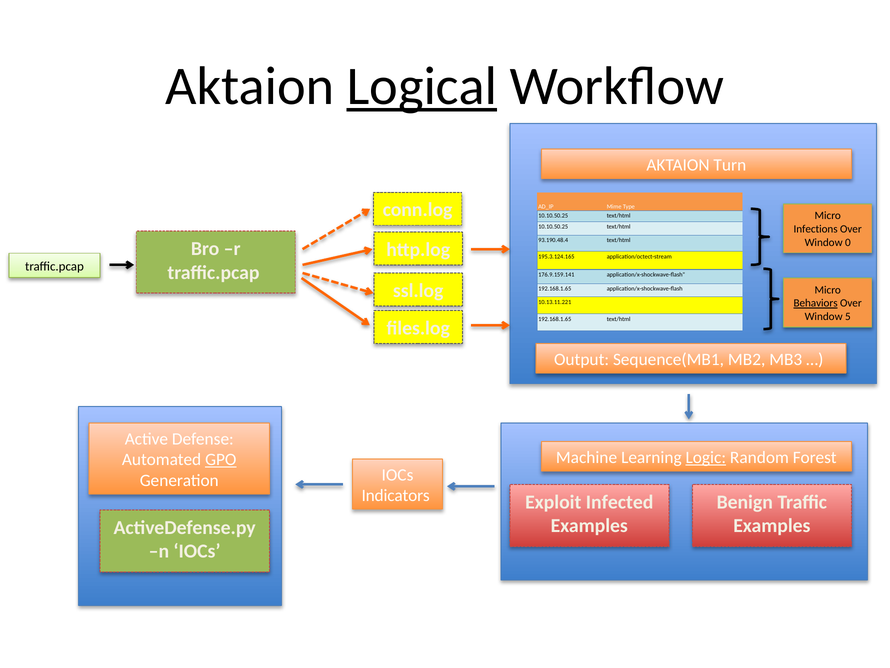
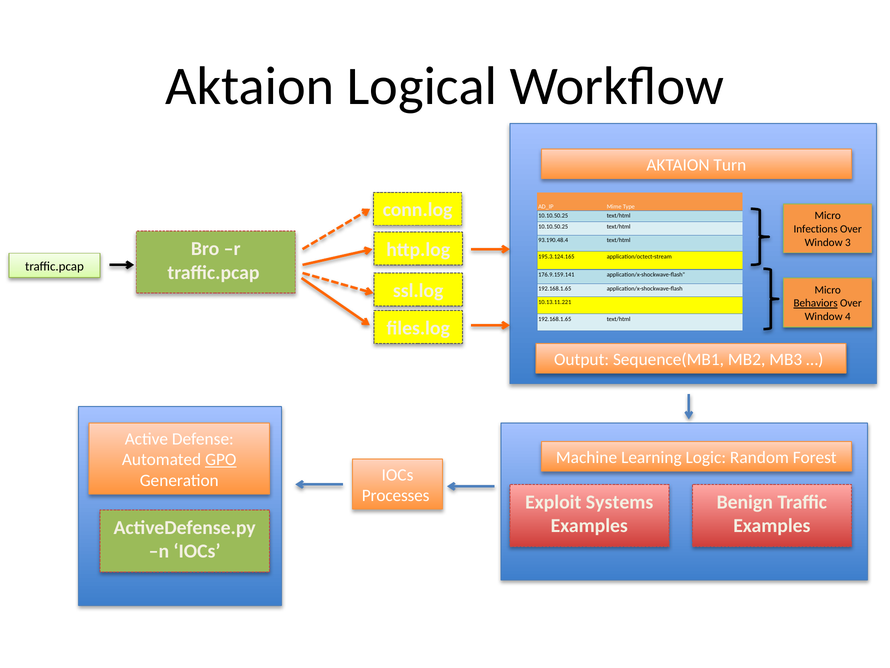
Logical underline: present -> none (422, 86)
0: 0 -> 3 (848, 242)
5: 5 -> 4 (848, 316)
Logic underline: present -> none (706, 457)
Indicators: Indicators -> Processes (396, 495)
Infected: Infected -> Systems (620, 502)
